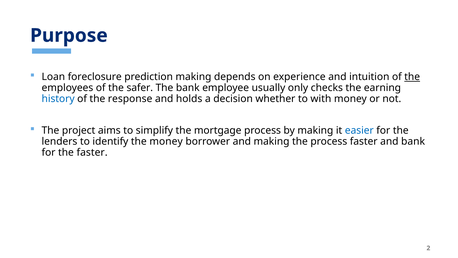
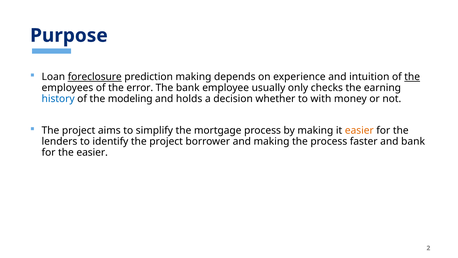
foreclosure underline: none -> present (95, 77)
safer: safer -> error (140, 88)
response: response -> modeling (130, 99)
easier colour: blue -> orange (359, 130)
identify the money: money -> project (166, 141)
the faster: faster -> easier (92, 152)
